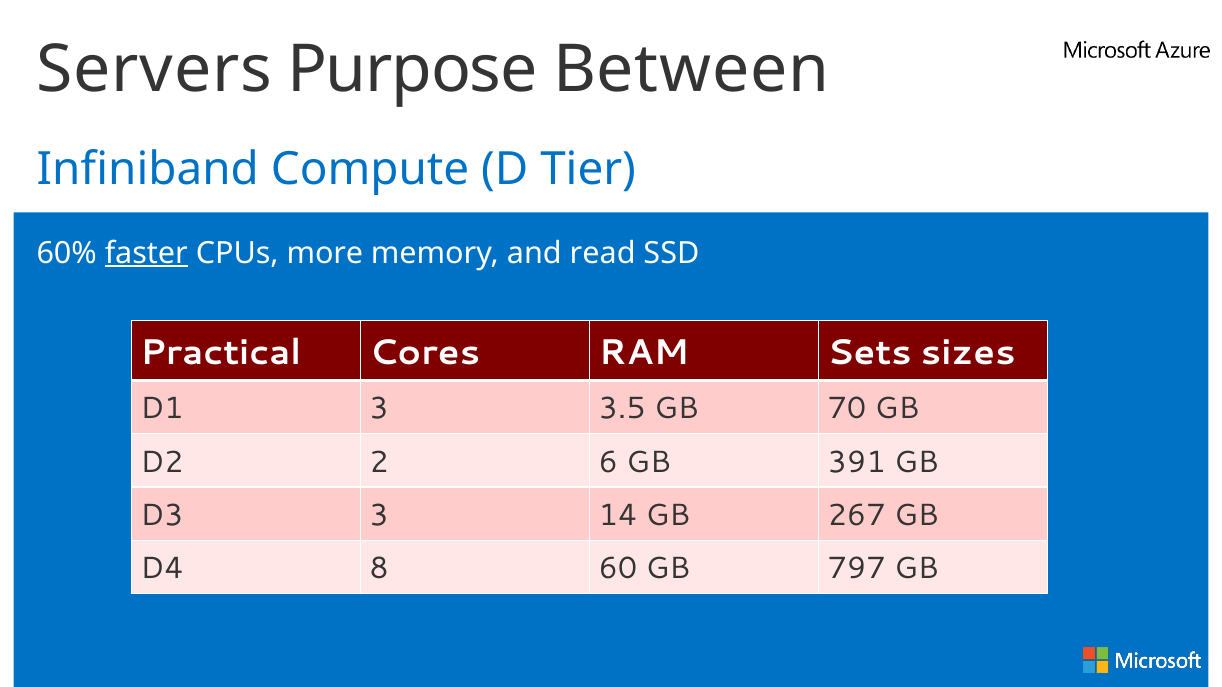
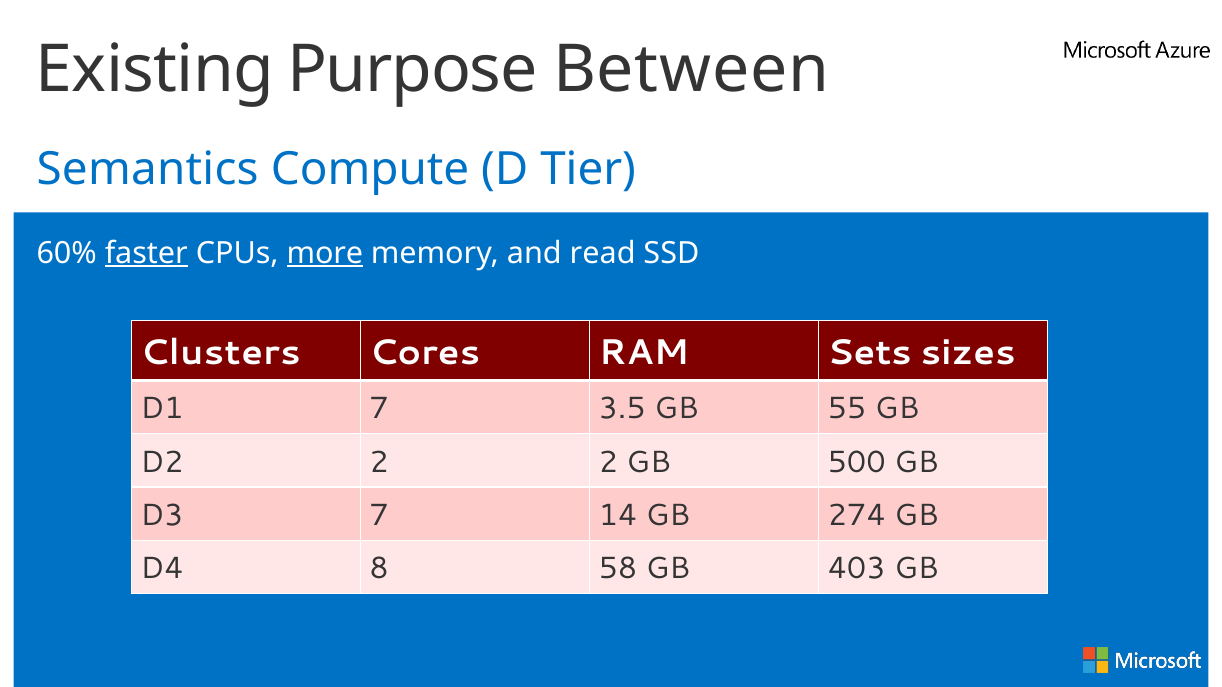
Servers: Servers -> Existing (155, 69)
Infiniband: Infiniband -> Semantics (148, 170)
more underline: none -> present (325, 253)
Practical: Practical -> Clusters (220, 353)
D1 3: 3 -> 7 (379, 409)
70: 70 -> 55 (847, 409)
2 6: 6 -> 2 (608, 462)
391: 391 -> 500 (857, 462)
D3 3: 3 -> 7 (379, 516)
267: 267 -> 274 (857, 516)
60: 60 -> 58 (618, 569)
797: 797 -> 403 (857, 569)
